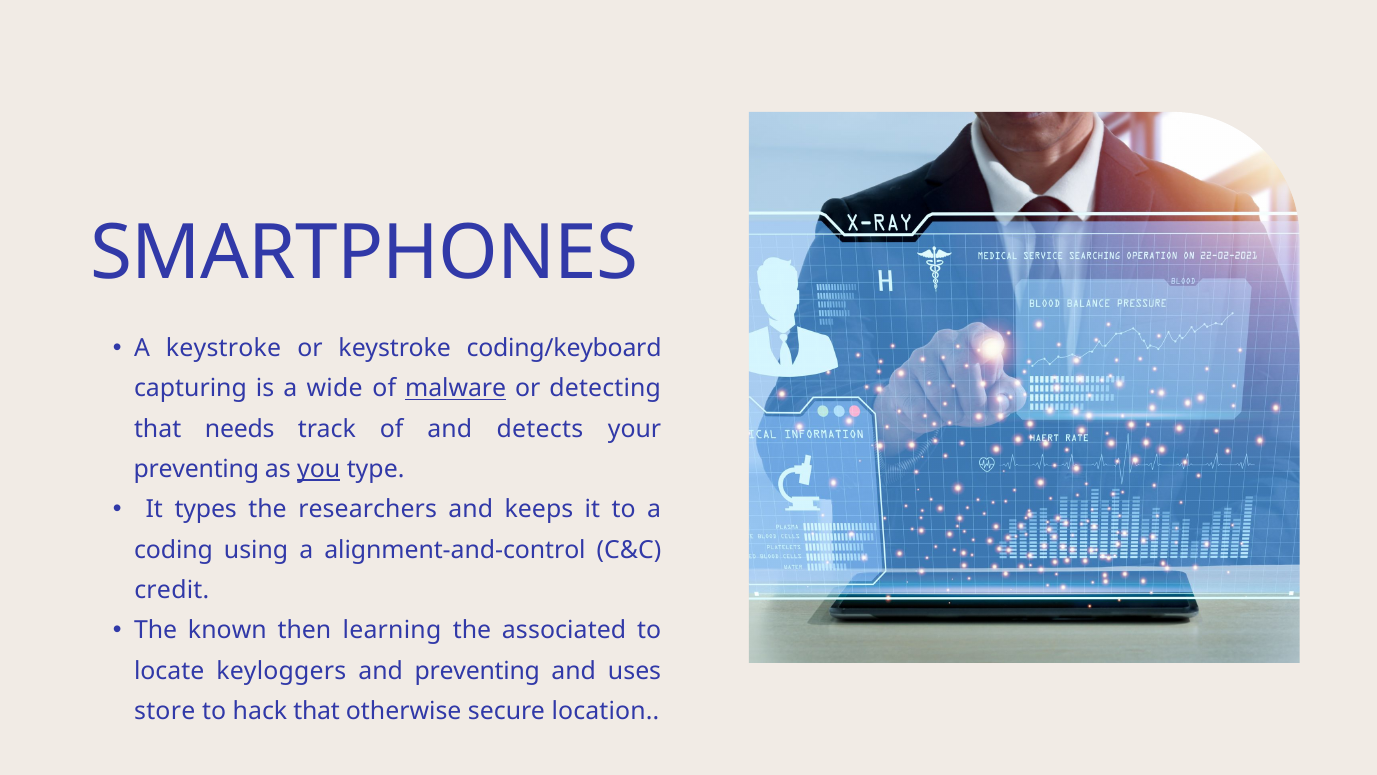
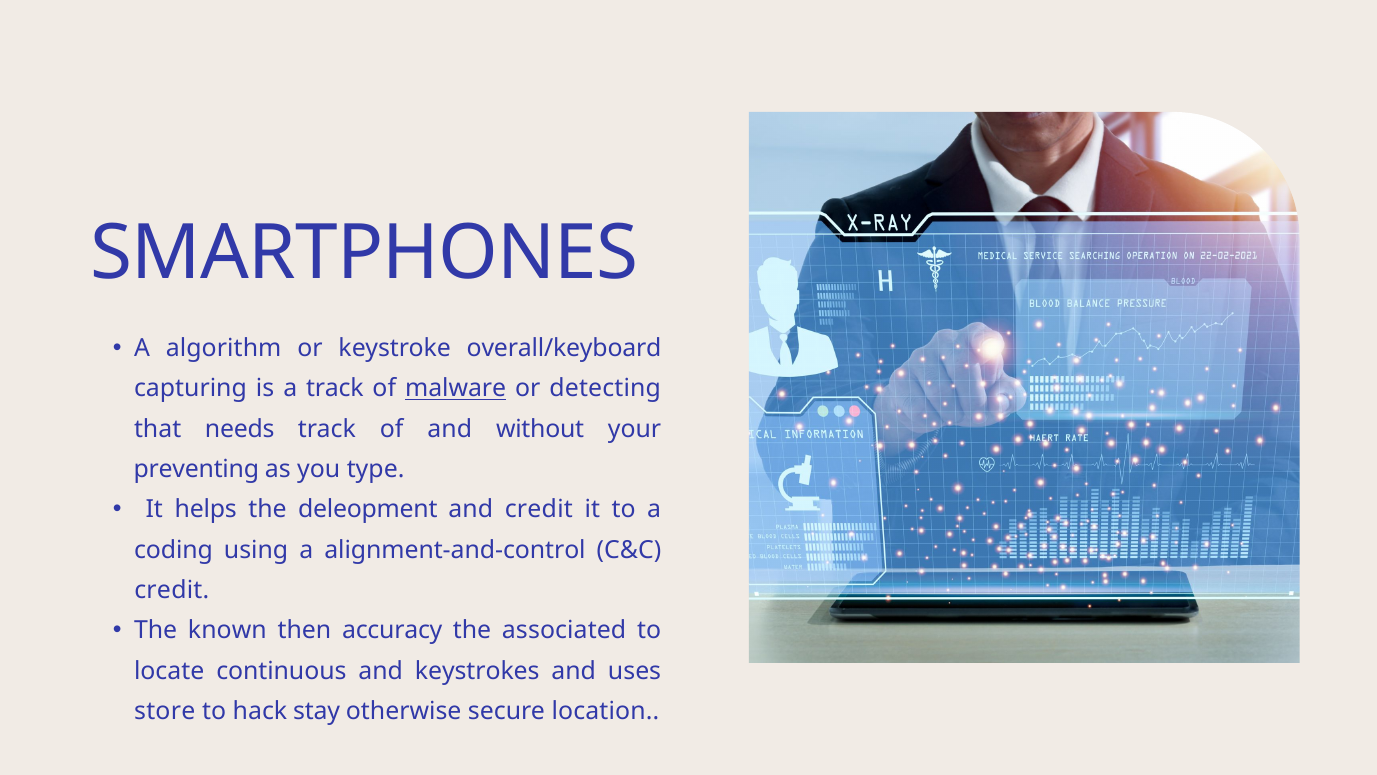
A keystroke: keystroke -> algorithm (224, 348)
coding/keyboard: coding/keyboard -> overall/keyboard (564, 348)
a wide: wide -> track (335, 388)
detects: detects -> without (540, 429)
you underline: present -> none (319, 469)
types: types -> helps (206, 509)
researchers: researchers -> deleopment (368, 509)
and keeps: keeps -> credit (539, 509)
learning: learning -> accuracy (392, 630)
keyloggers: keyloggers -> continuous (281, 670)
and preventing: preventing -> keystrokes (477, 670)
hack that: that -> stay (317, 711)
